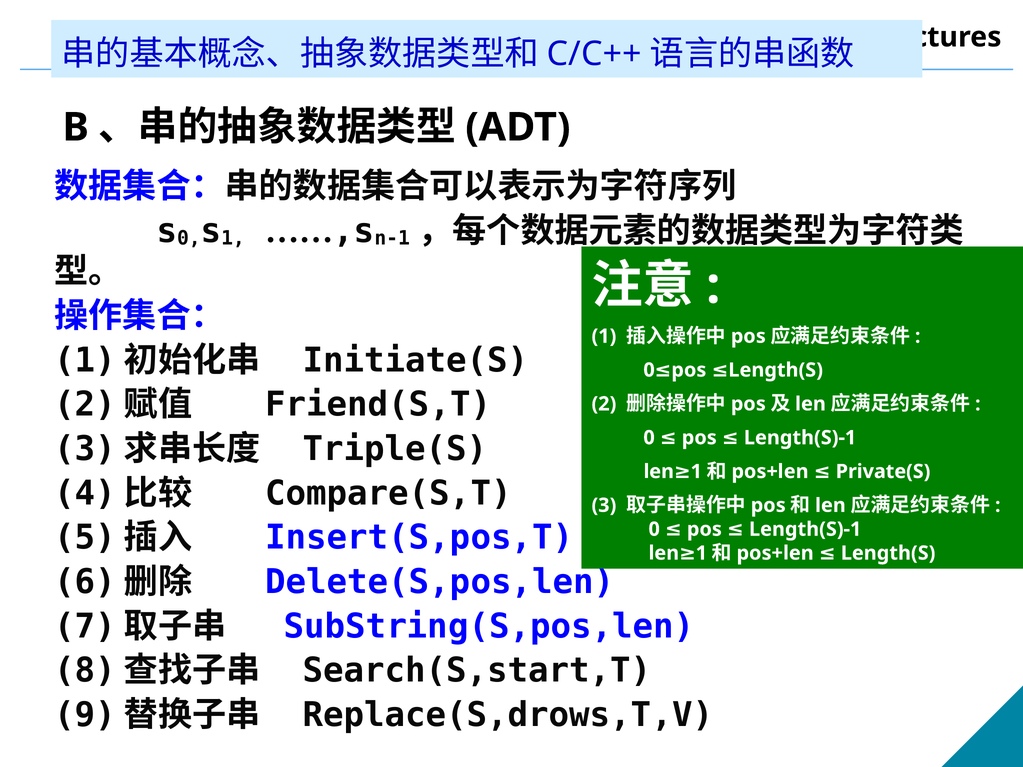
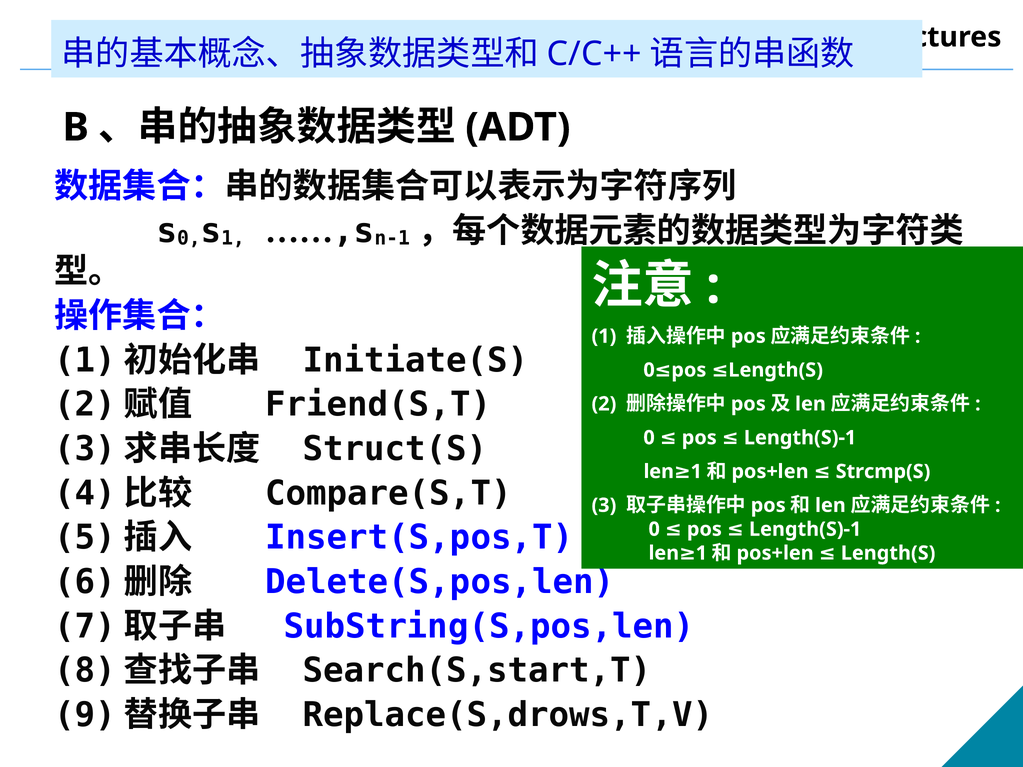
Triple(S: Triple(S -> Struct(S (395, 449)
Private(S: Private(S -> Strcmp(S (883, 472)
